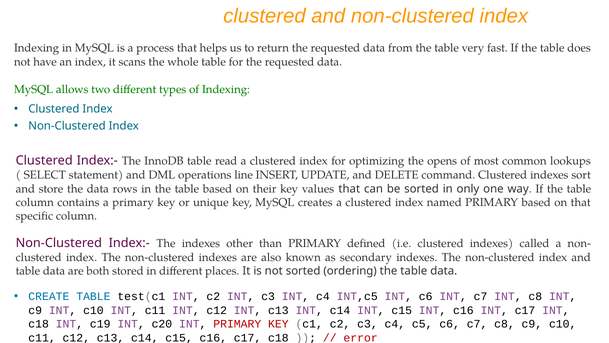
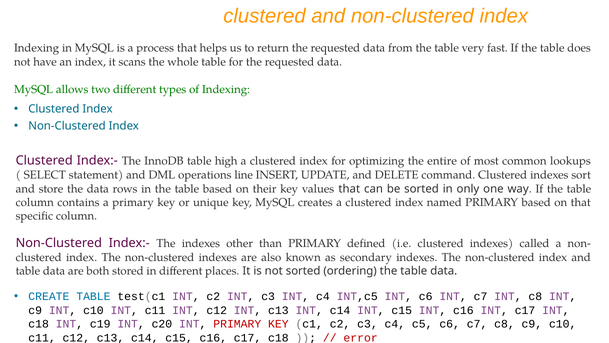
read: read -> high (226, 161)
opens: opens -> entire (442, 161)
